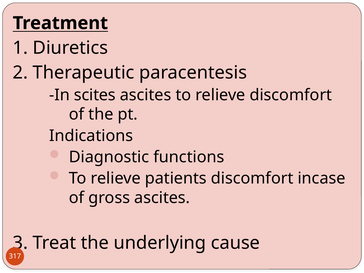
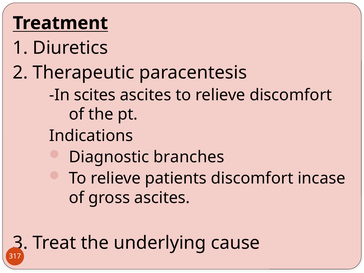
functions: functions -> branches (189, 157)
